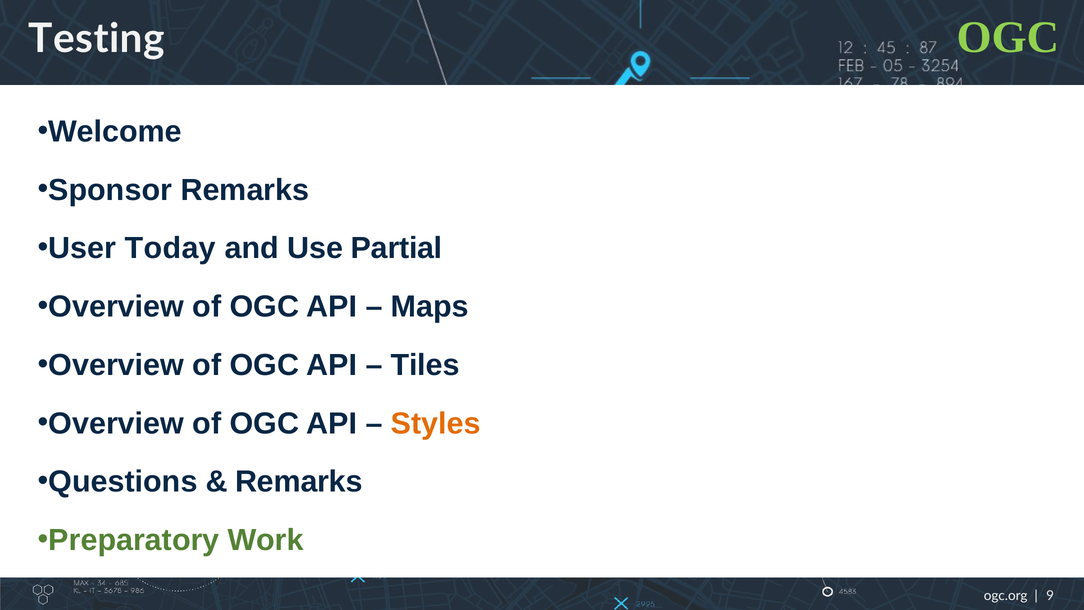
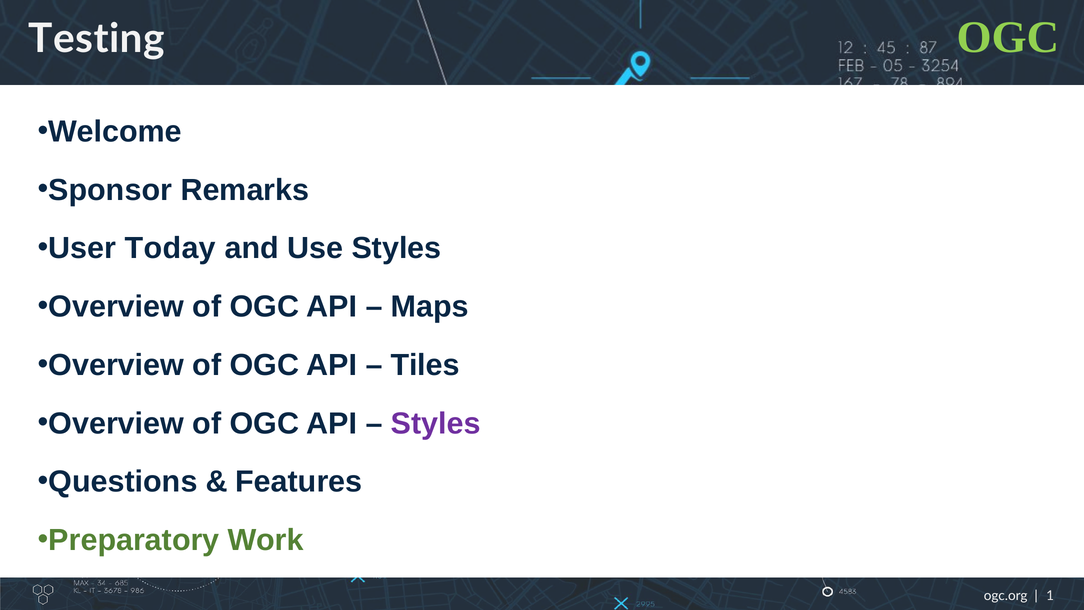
Use Partial: Partial -> Styles (396, 248)
Styles colour: orange -> purple (436, 423)
Remarks: Remarks -> Features (299, 482)
9: 9 -> 1 (1050, 596)
